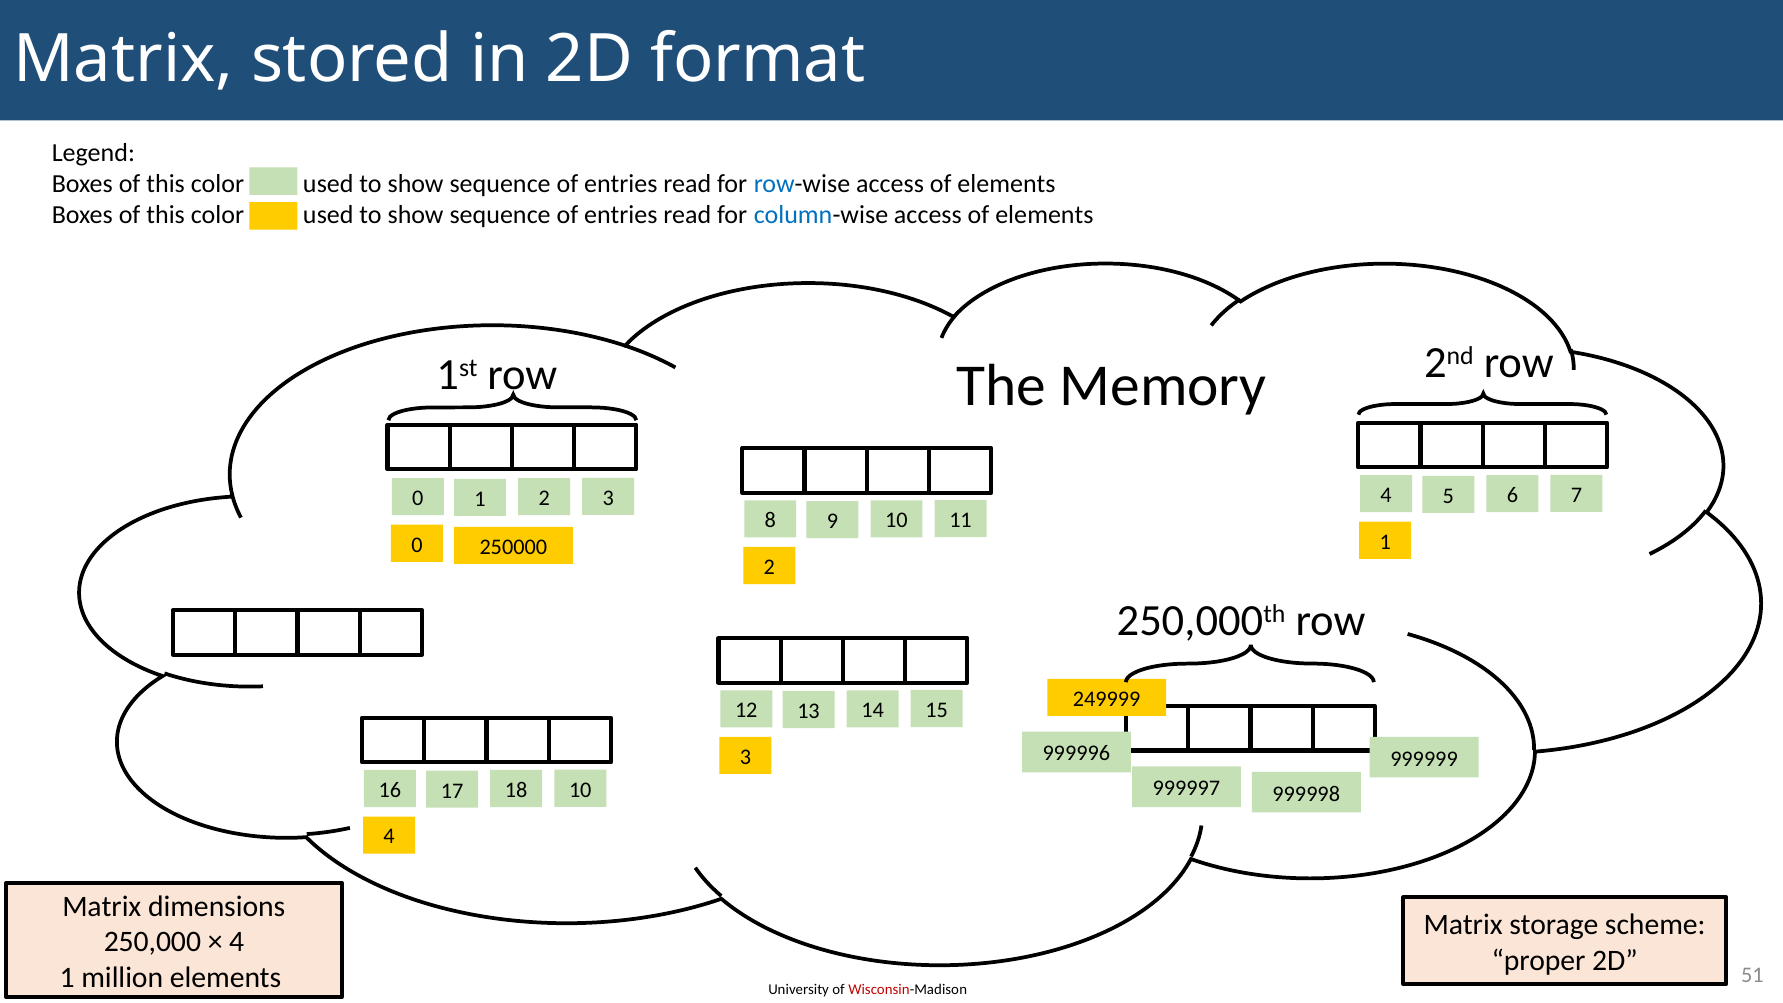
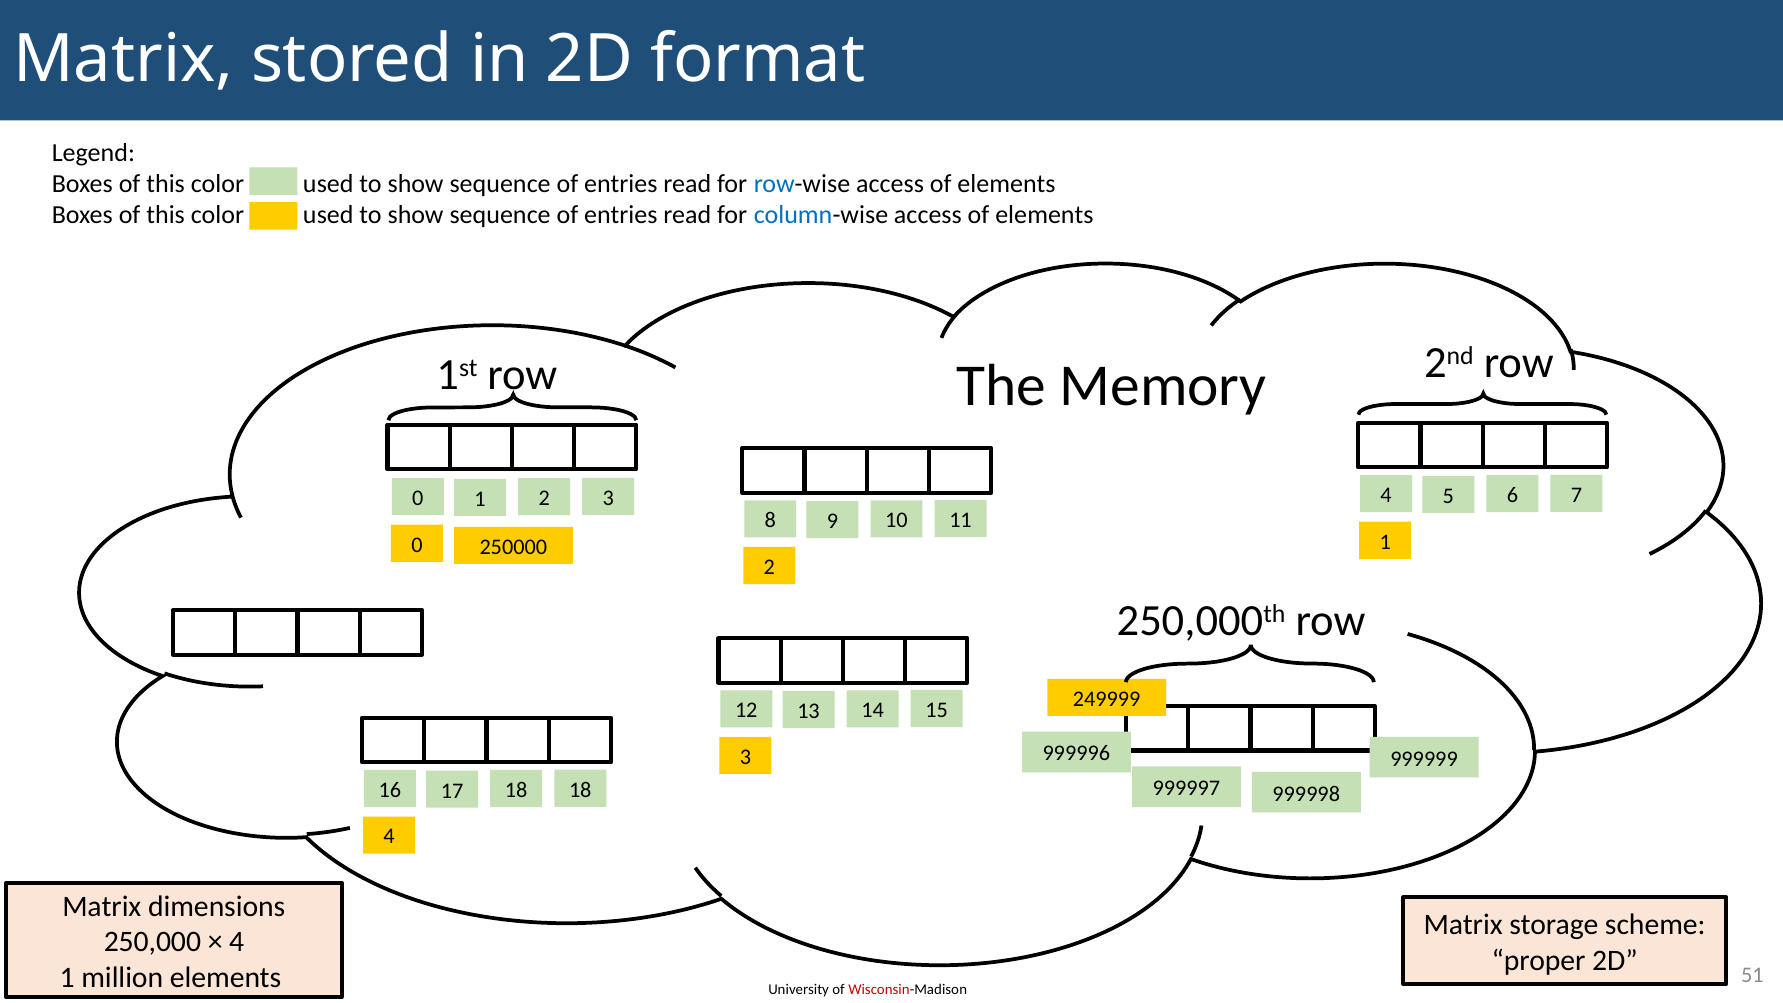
18 10: 10 -> 18 (580, 790)
